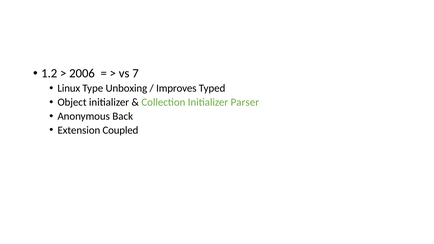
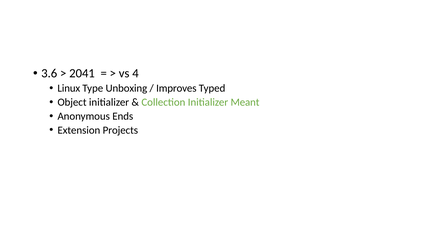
1.2: 1.2 -> 3.6 (49, 73)
2006: 2006 -> 2041 (82, 73)
7: 7 -> 4 (135, 73)
Parser: Parser -> Meant (245, 102)
Back: Back -> Ends (123, 116)
Coupled: Coupled -> Projects (120, 130)
